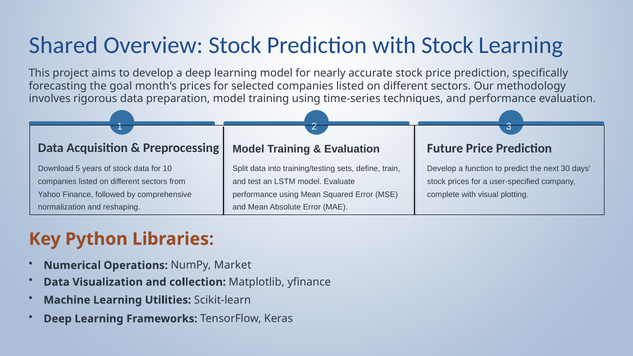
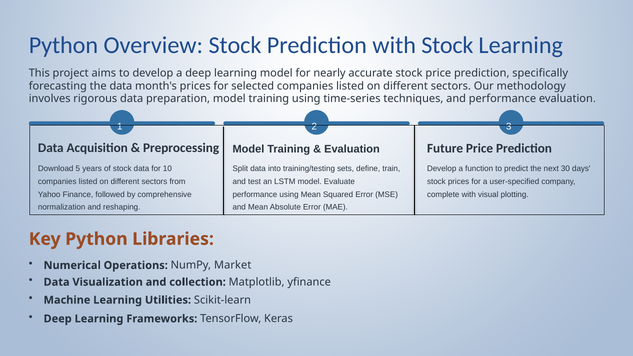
Shared: Shared -> Python (63, 45)
the goal: goal -> data (121, 86)
